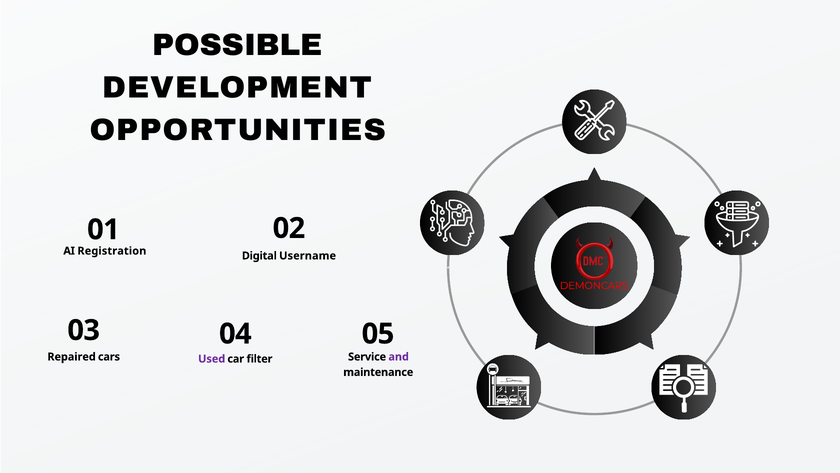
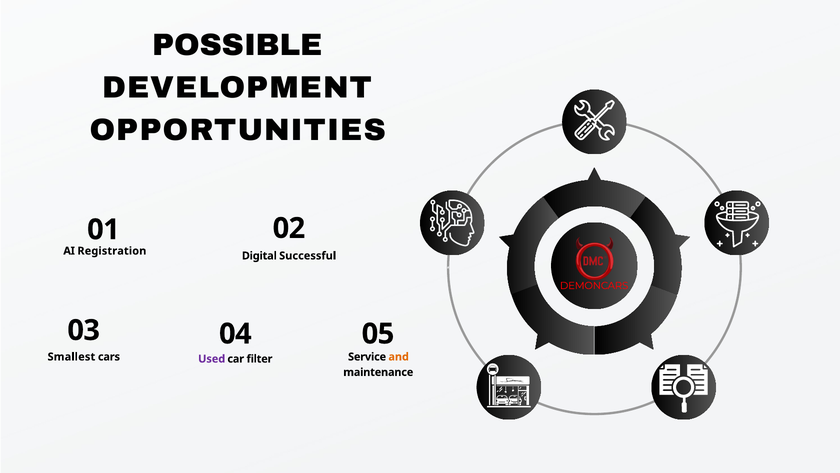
Username: Username -> Successful (308, 256)
Repaired: Repaired -> Smallest (71, 356)
and colour: purple -> orange (399, 356)
